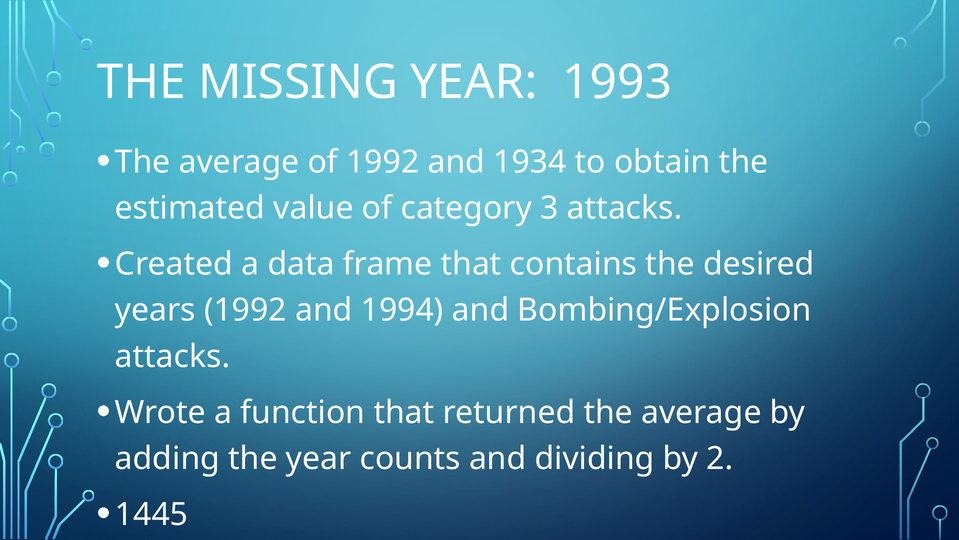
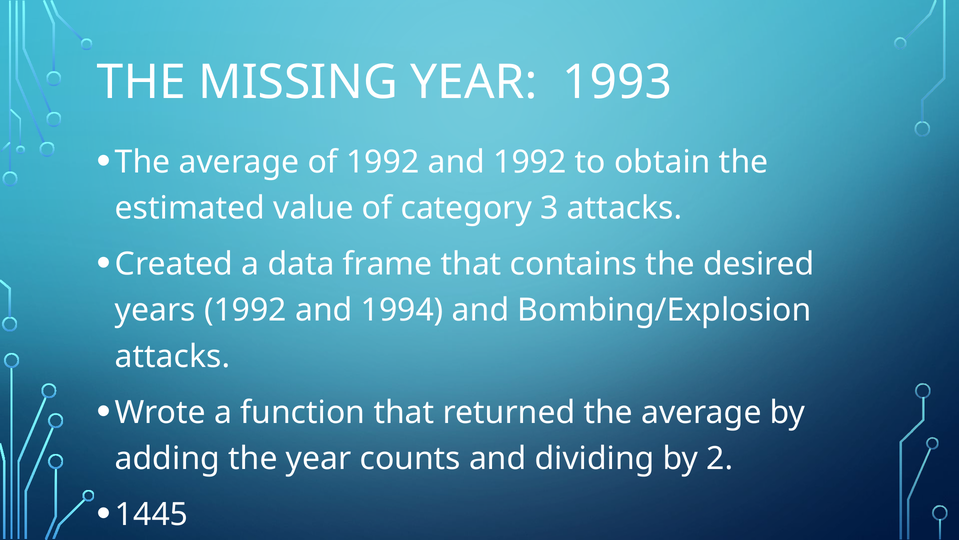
and 1934: 1934 -> 1992 (530, 162)
